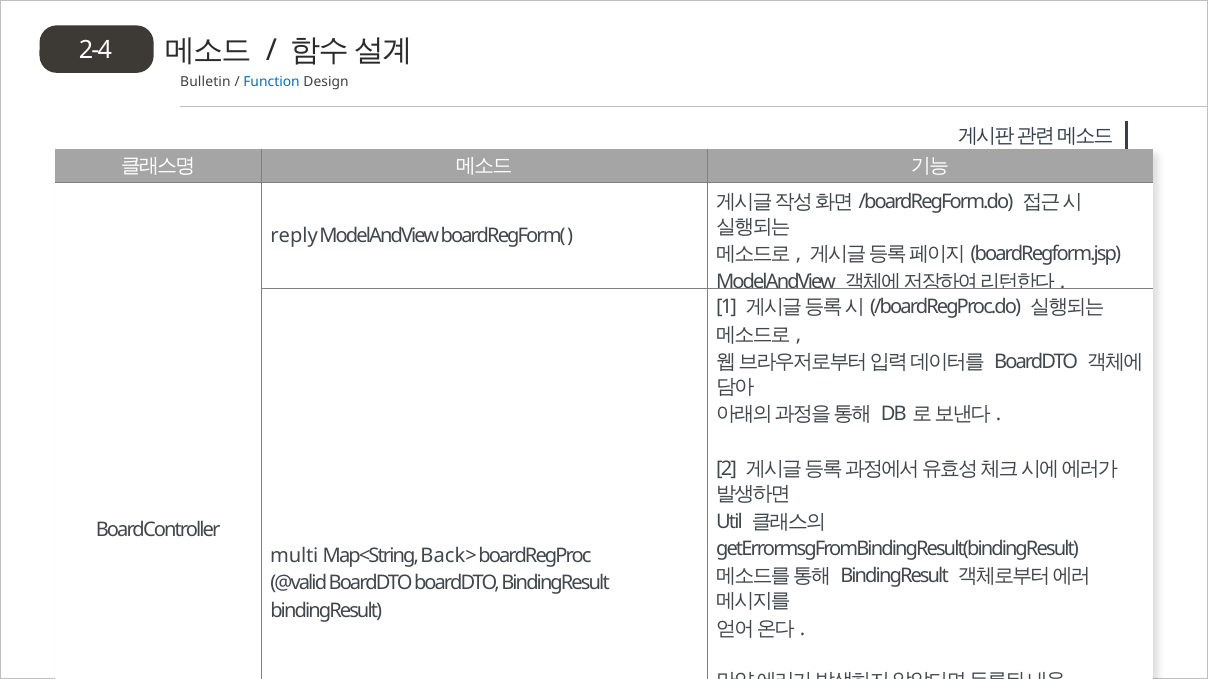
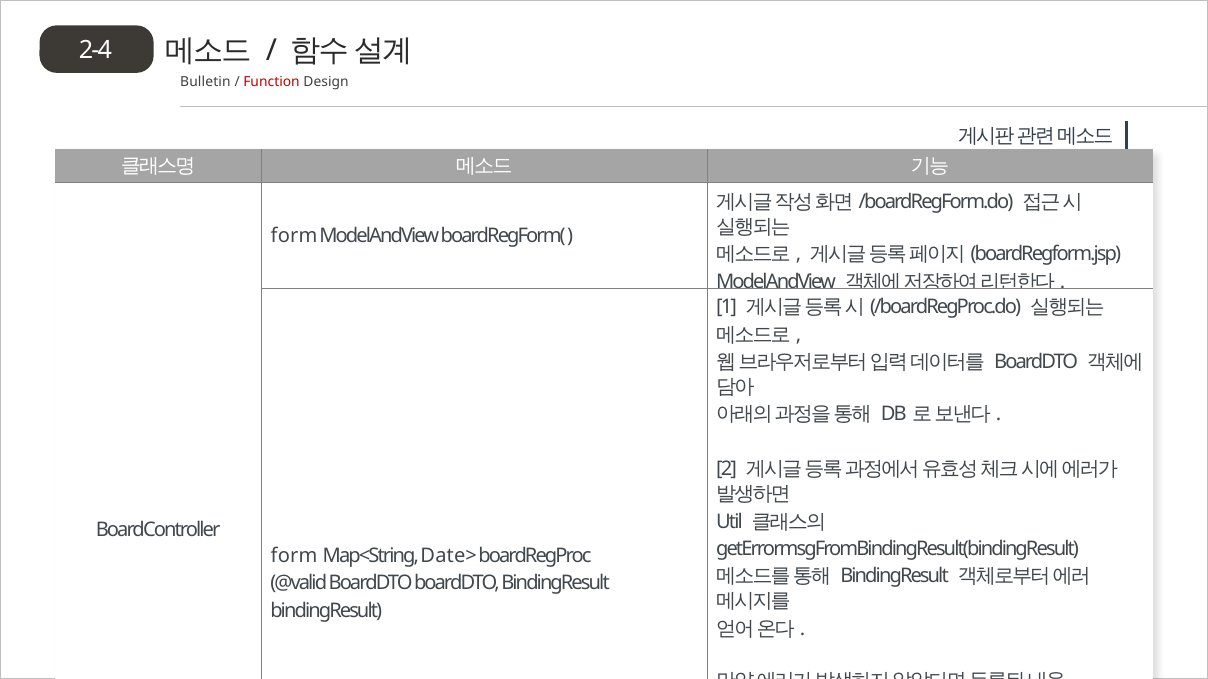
Function colour: blue -> red (272, 82)
reply: reply -> form (294, 236)
multi: multi -> form (294, 556)
Back>: Back> -> Date> (449, 556)
